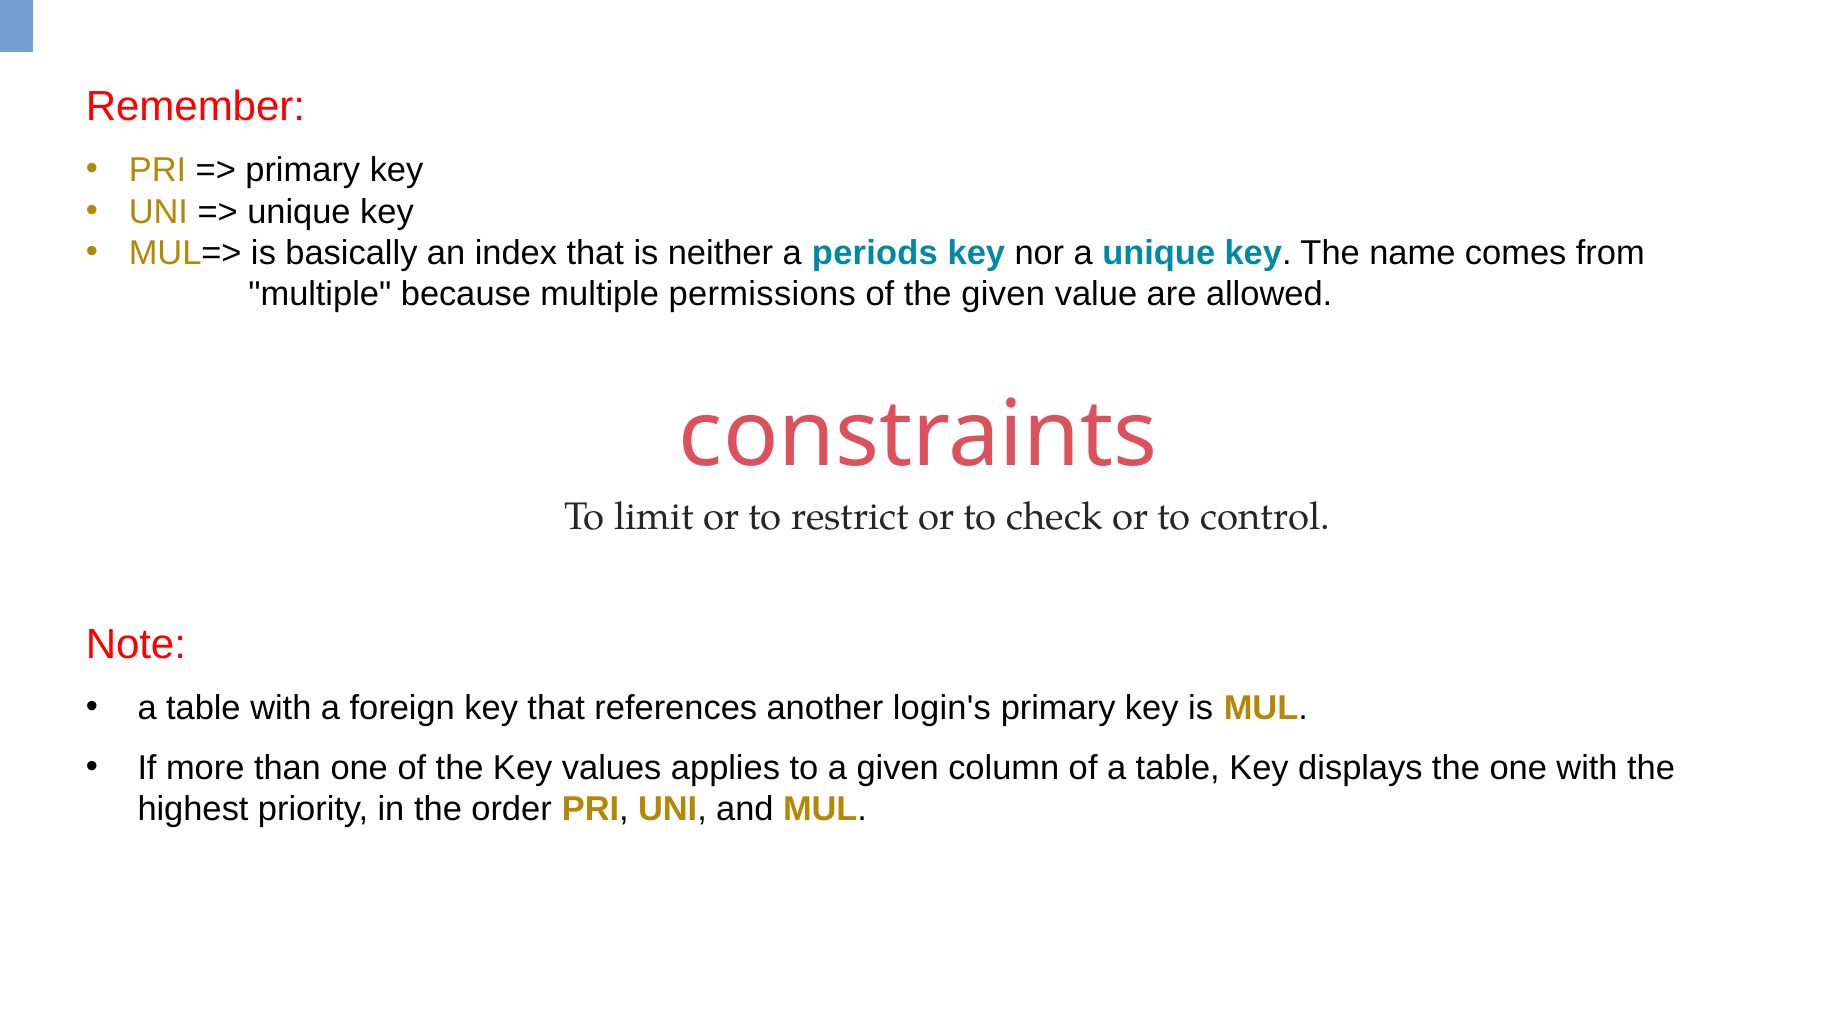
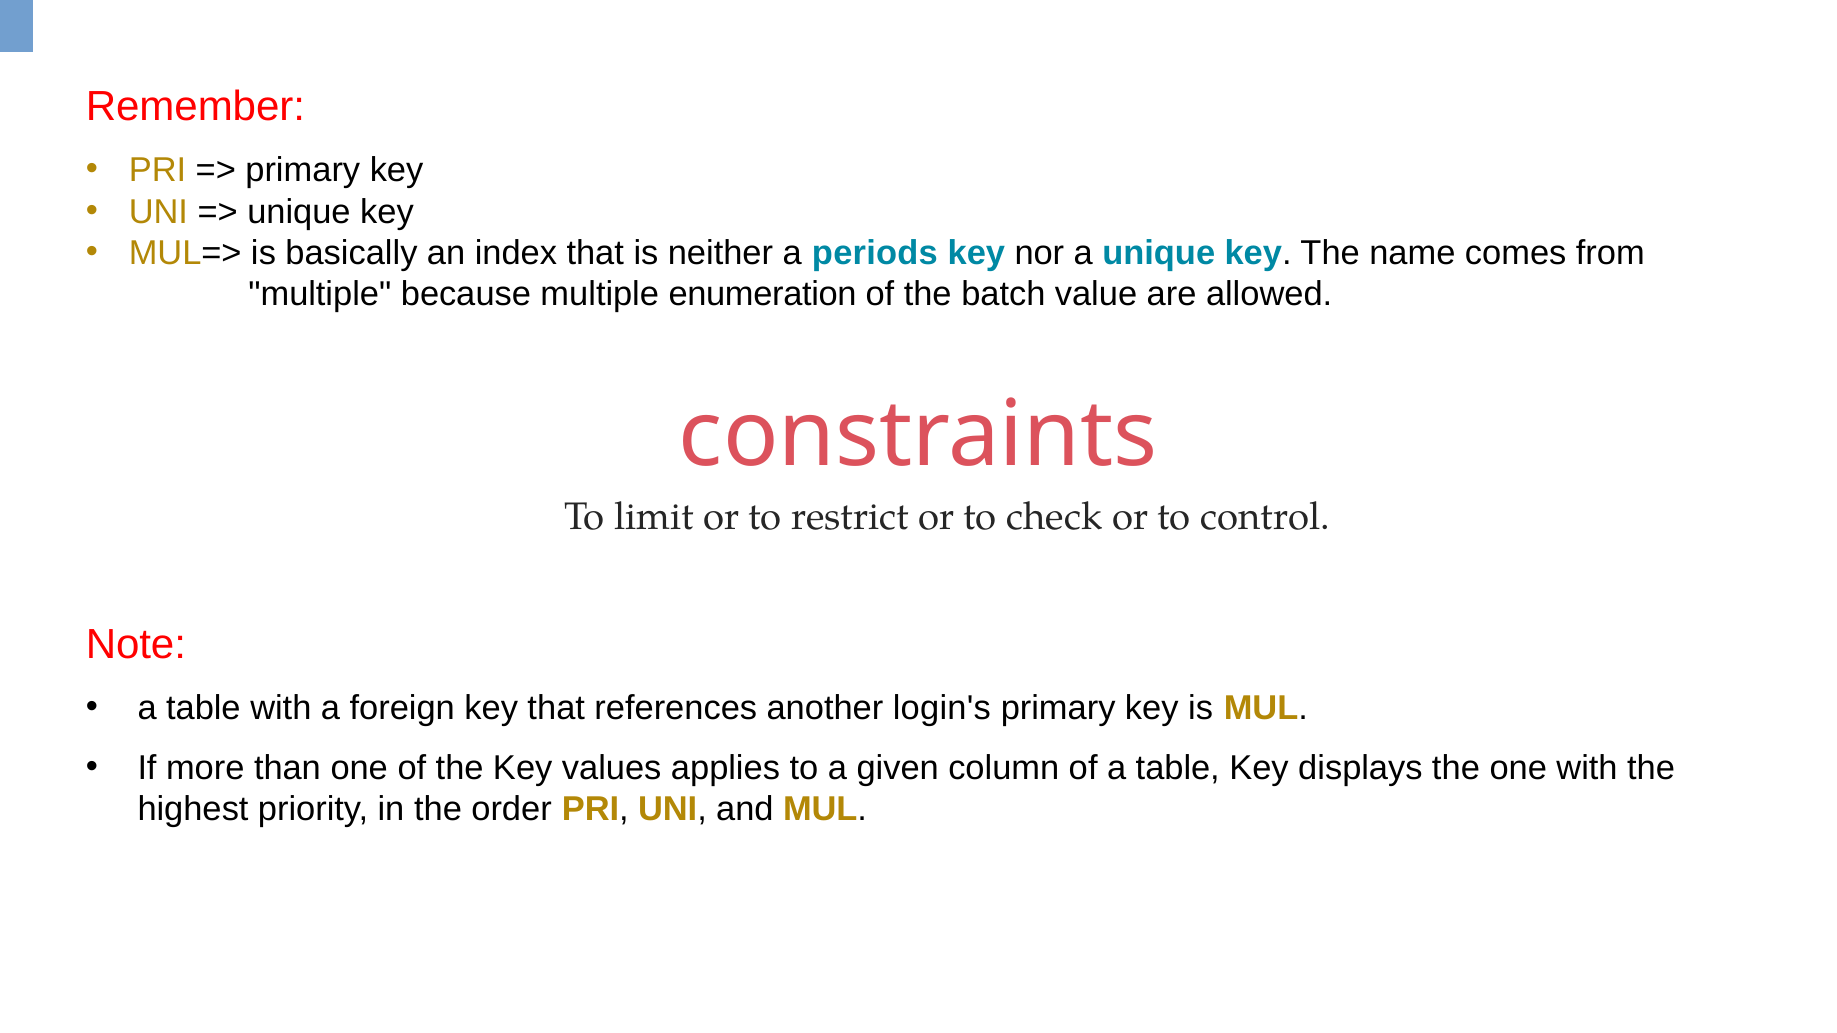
permissions: permissions -> enumeration (763, 295)
the given: given -> batch (1003, 295)
